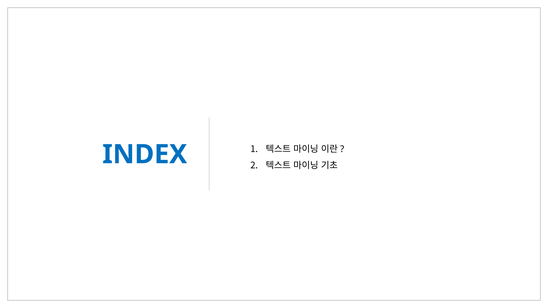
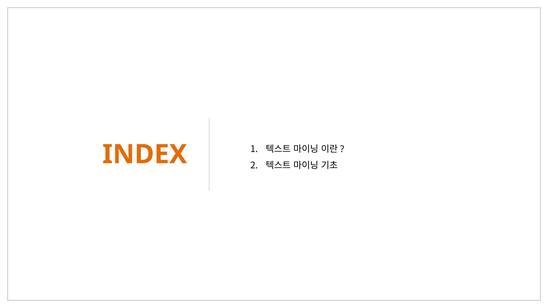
INDEX colour: blue -> orange (145, 155)
